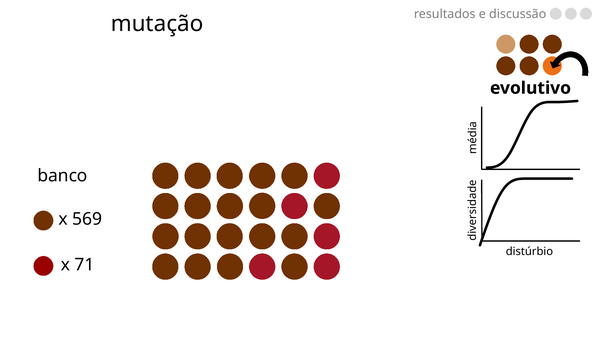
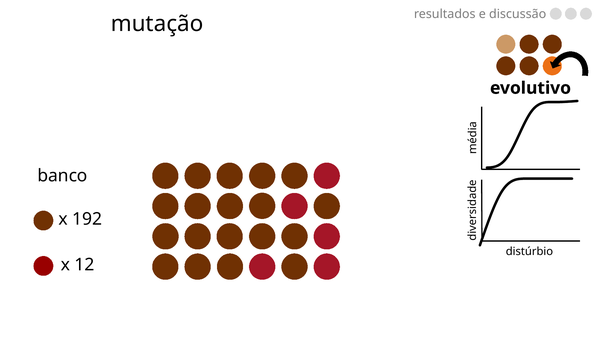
569: 569 -> 192 (87, 219)
71: 71 -> 12 (85, 265)
